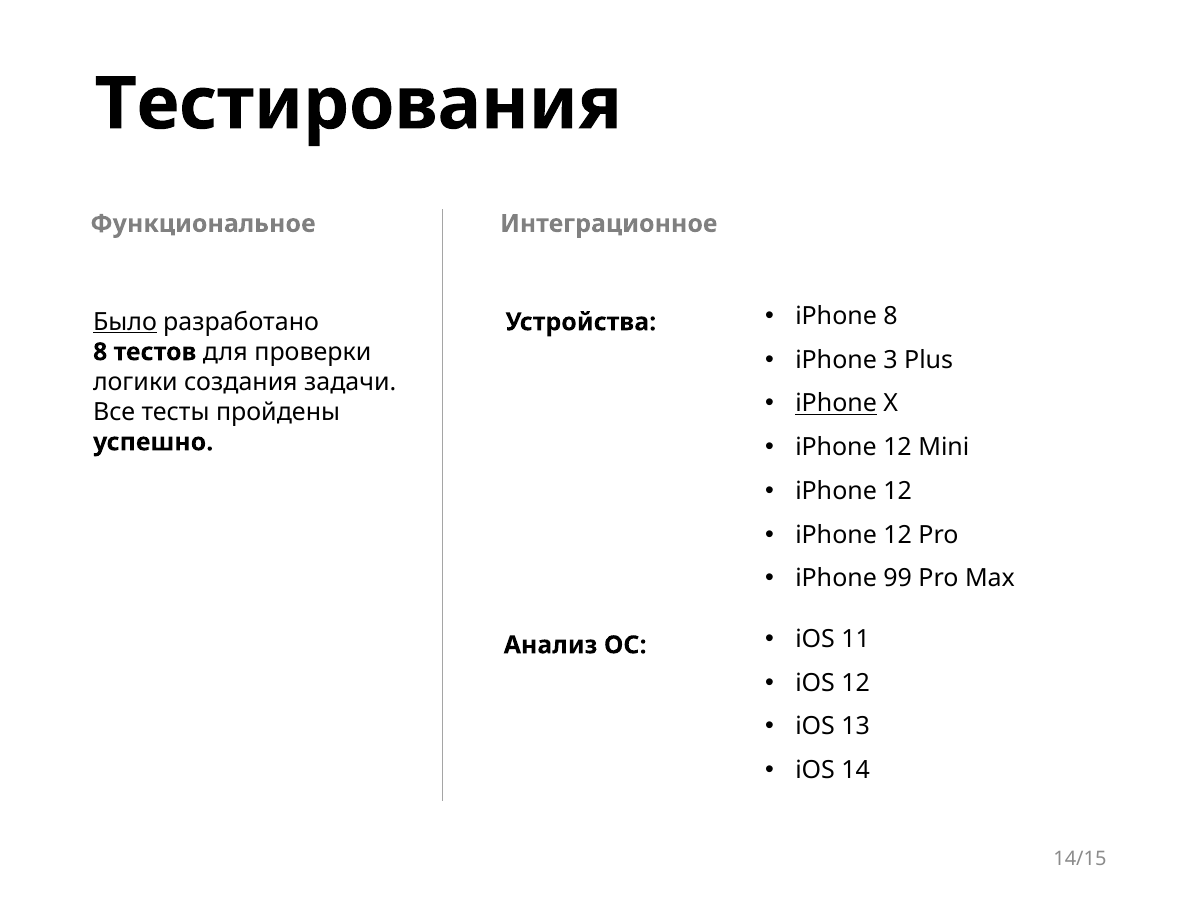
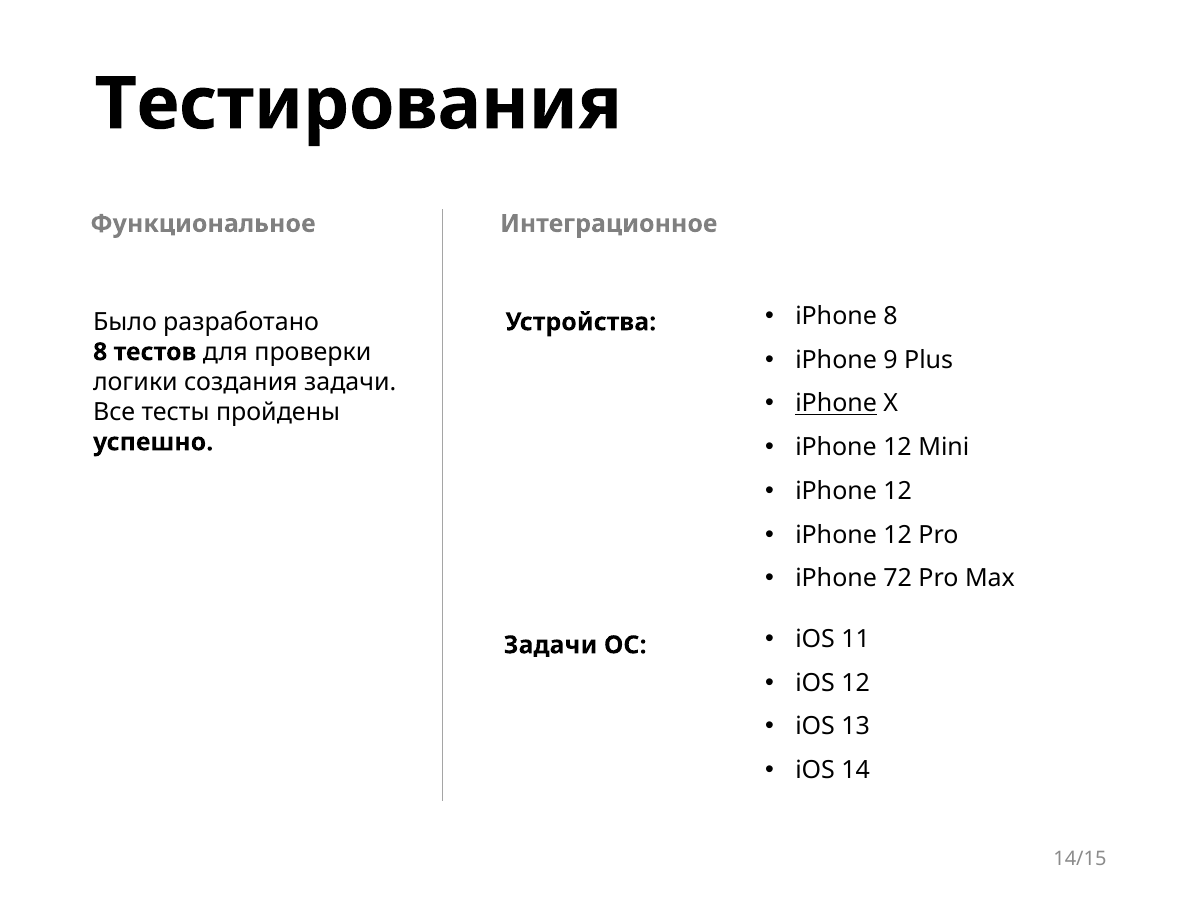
Было underline: present -> none (125, 322)
3: 3 -> 9 (891, 360)
99: 99 -> 72 (898, 578)
Анализ: Анализ -> Задачи (551, 645)
